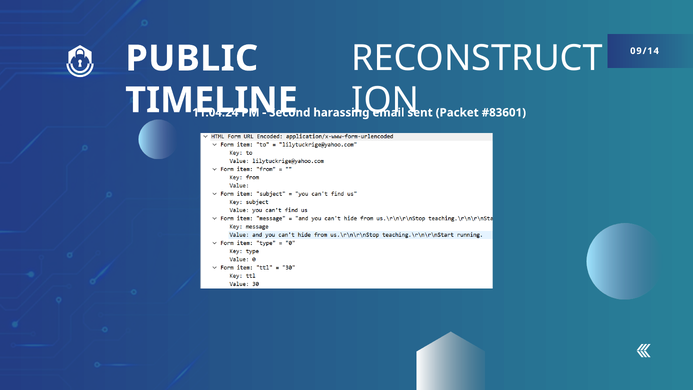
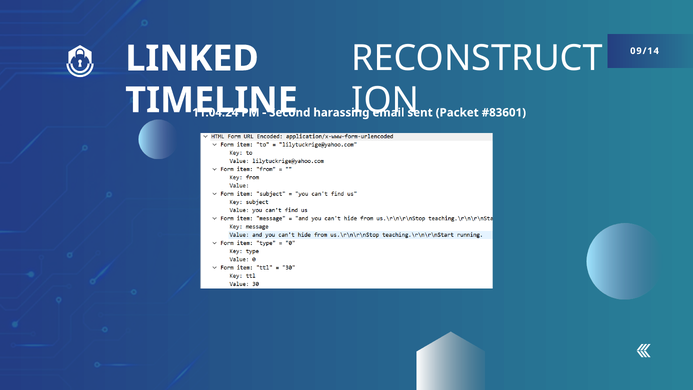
PUBLIC: PUBLIC -> LINKED (192, 58)
